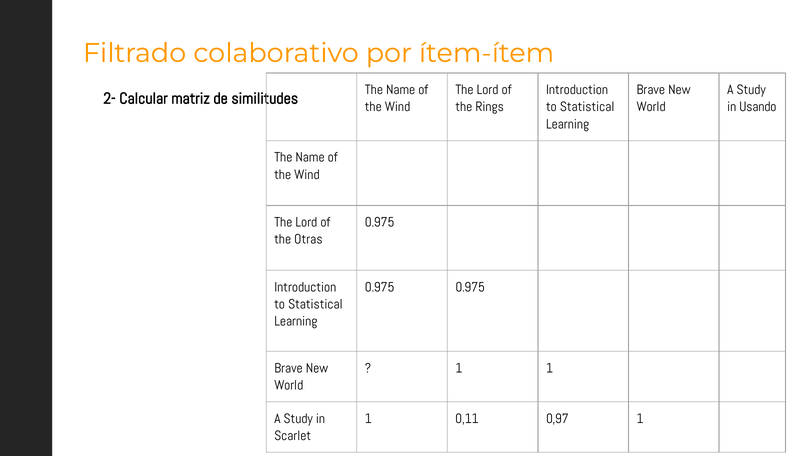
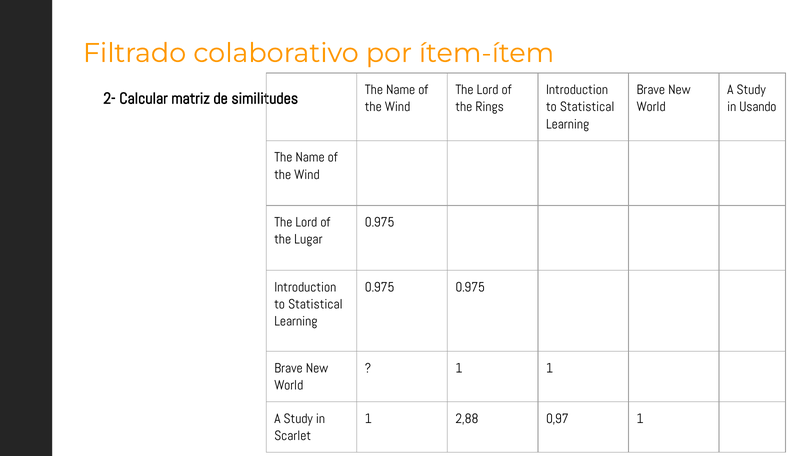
Otras: Otras -> Lugar (308, 240)
0,11: 0,11 -> 2,88 (467, 419)
